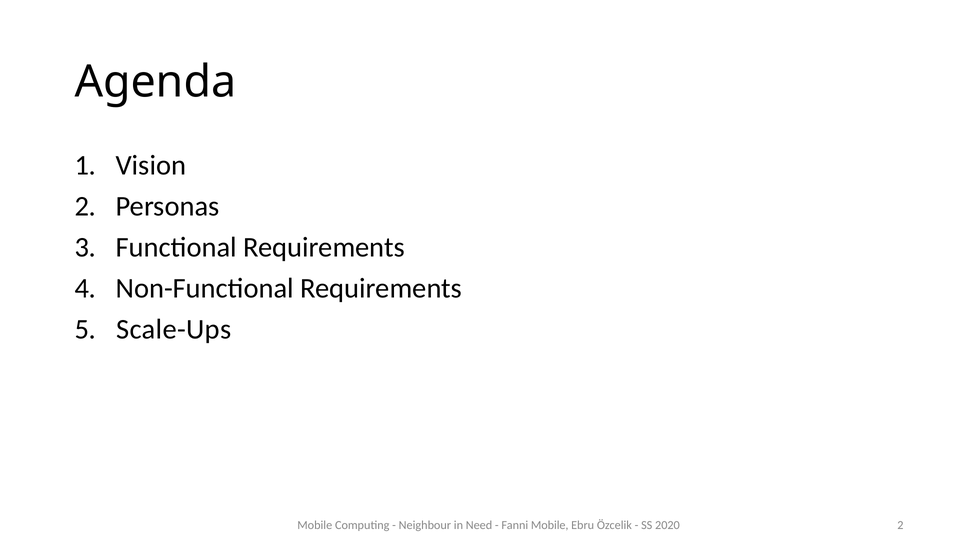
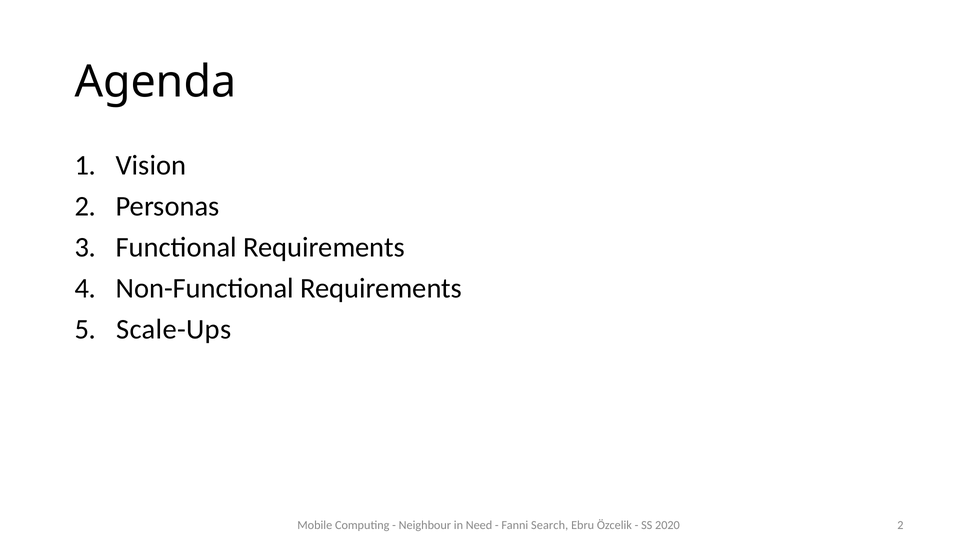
Fanni Mobile: Mobile -> Search (550, 525)
